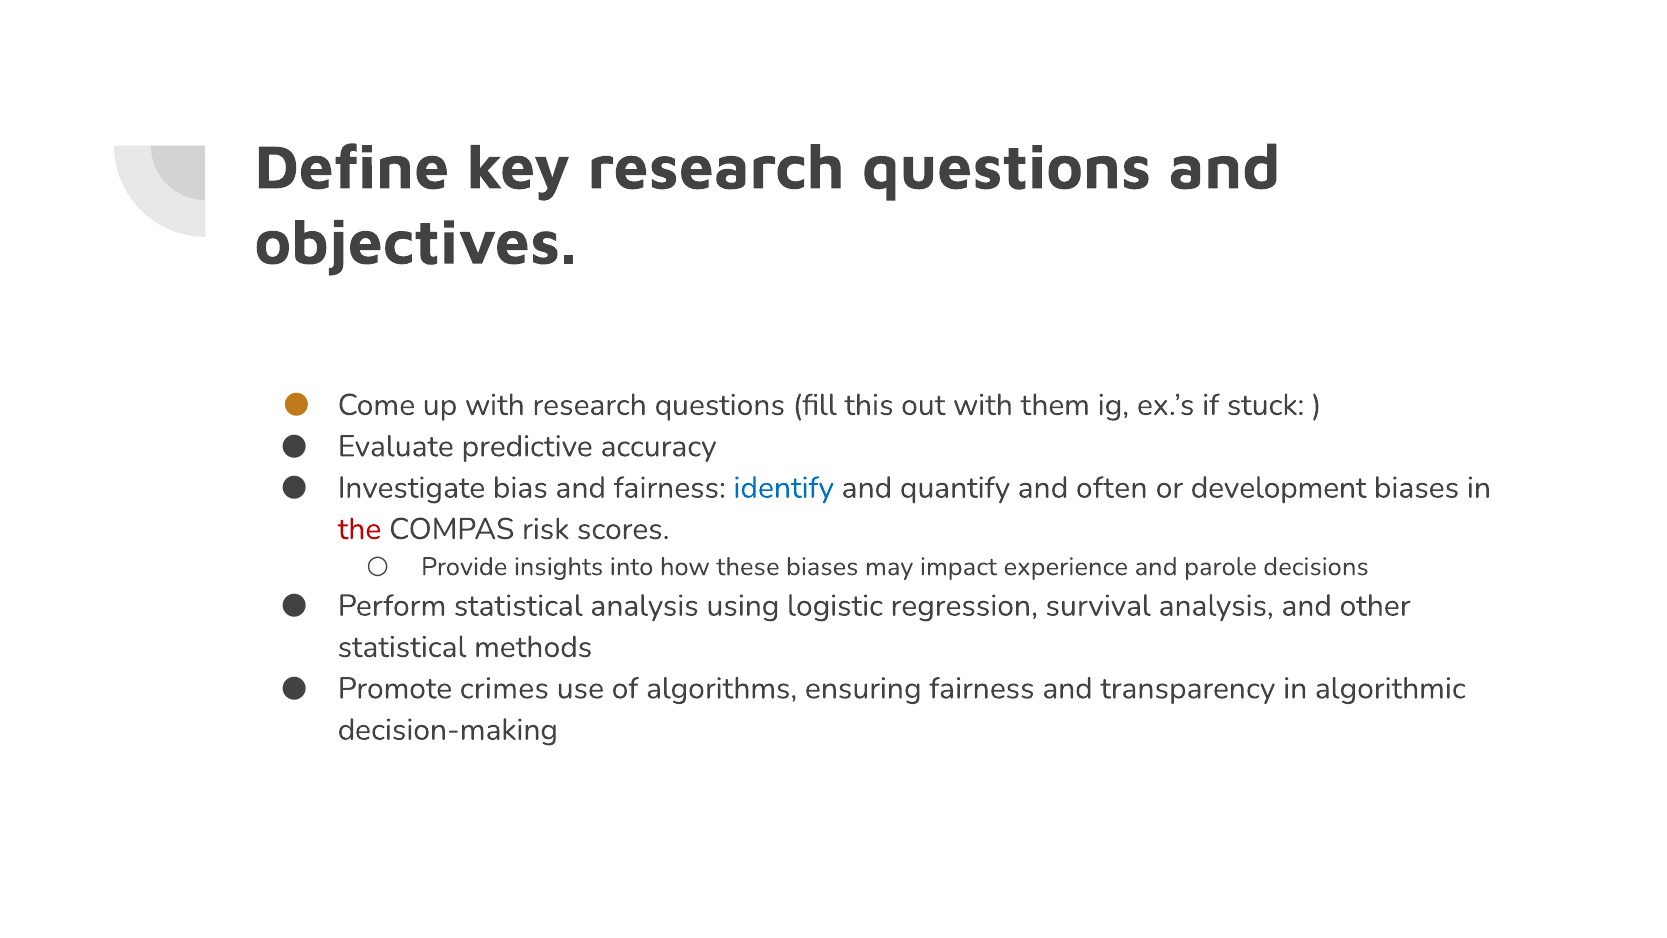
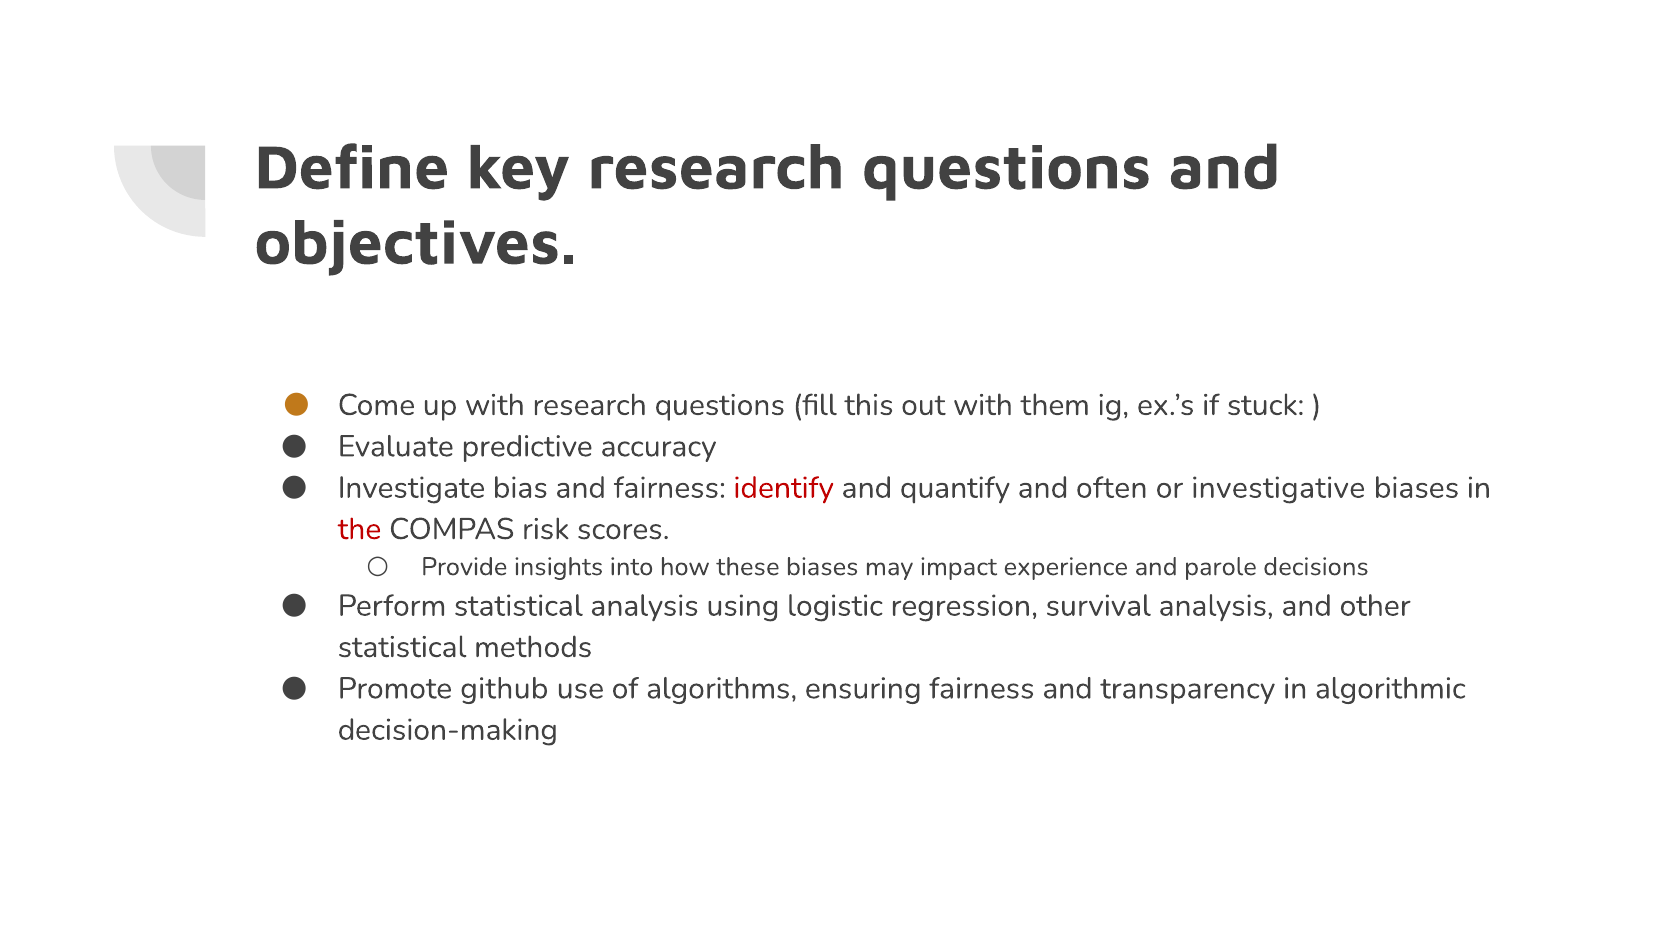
identify colour: blue -> red (784, 488)
development: development -> investigative (1278, 488)
crimes: crimes -> github (504, 688)
